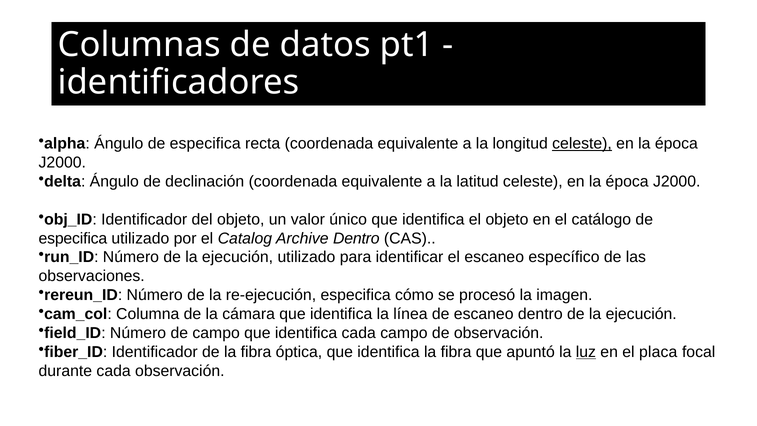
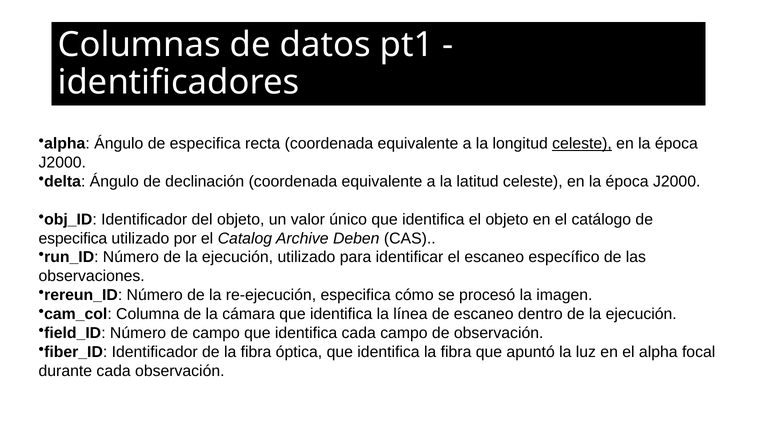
Archive Dentro: Dentro -> Deben (356, 238)
luz underline: present -> none (586, 352)
el placa: placa -> alpha (658, 352)
